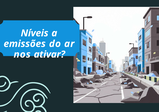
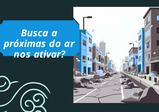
Níveis: Níveis -> Busca (34, 33)
emissões: emissões -> próximas (25, 44)
